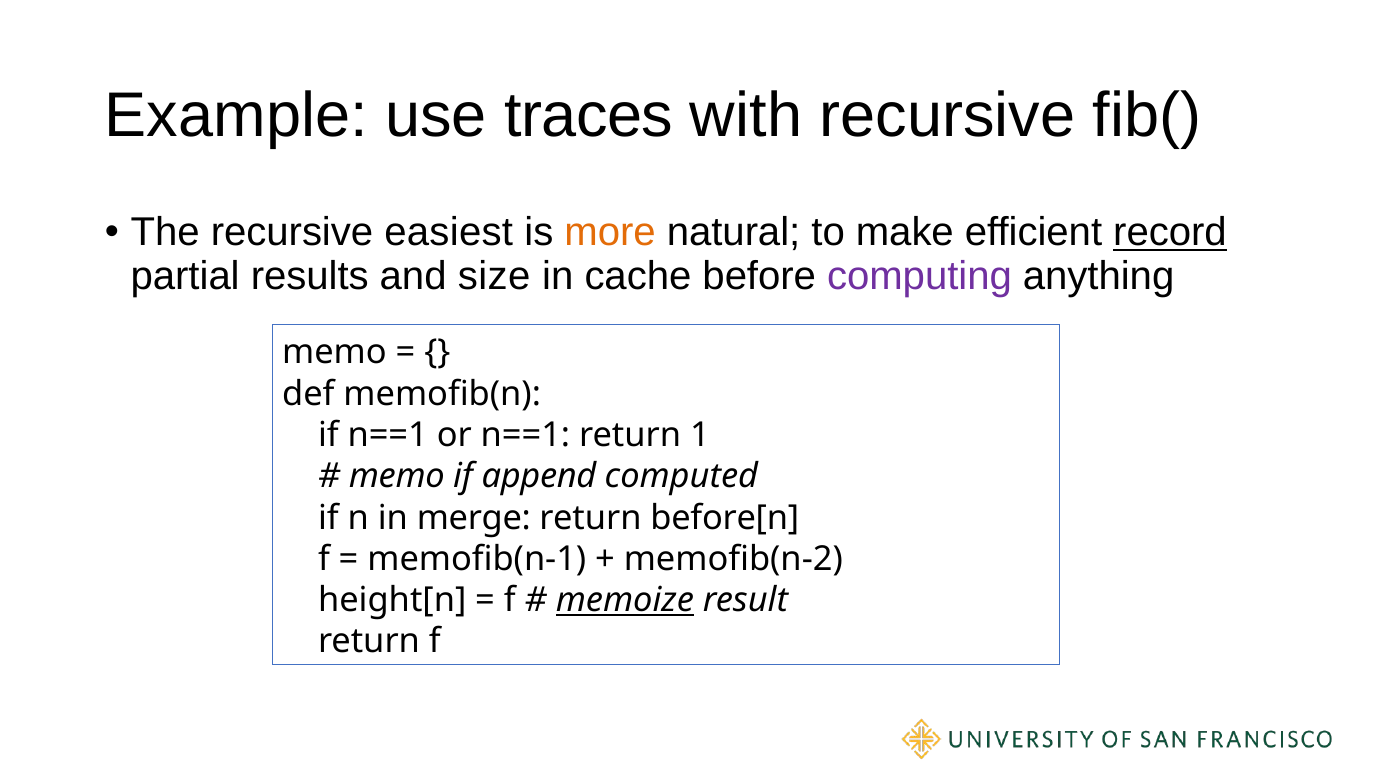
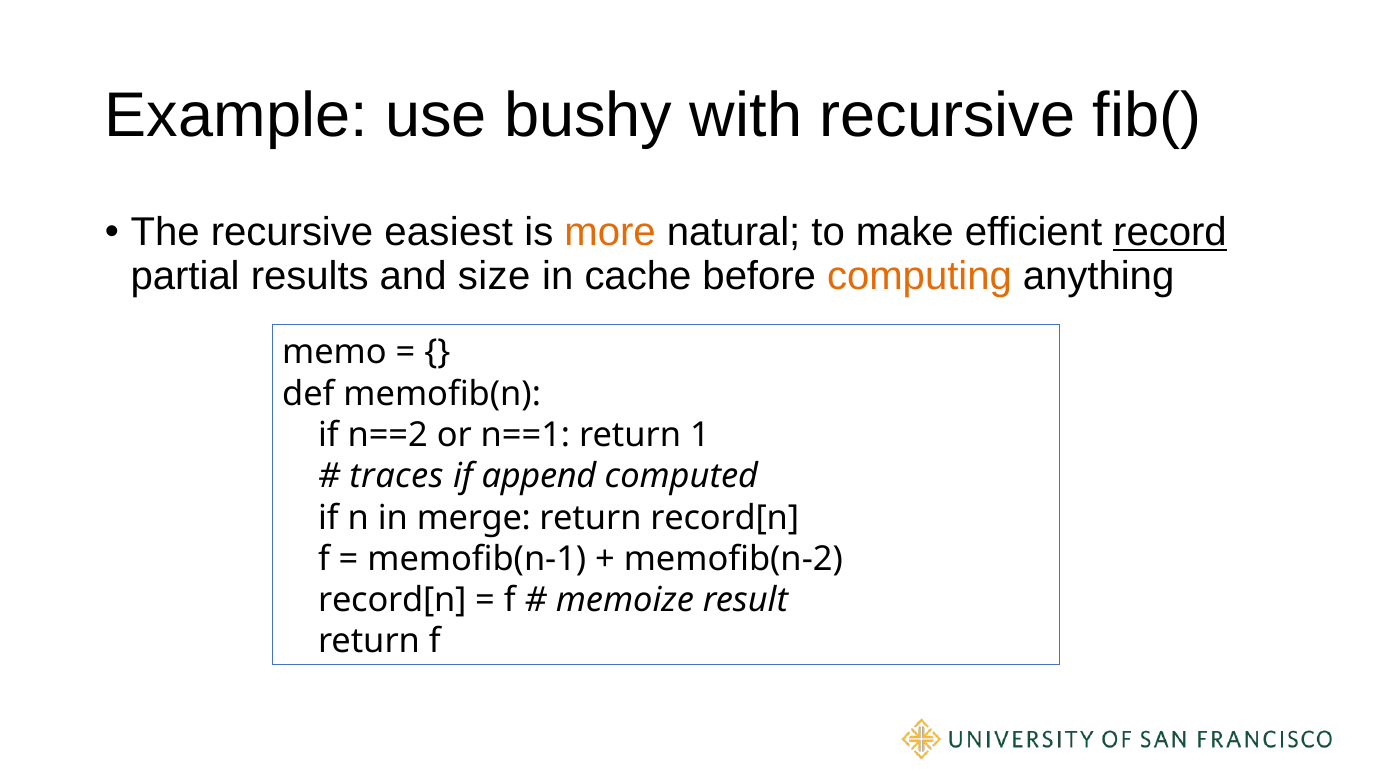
traces: traces -> bushy (588, 116)
computing colour: purple -> orange (919, 276)
if n==1: n==1 -> n==2 (388, 435)
memo: memo -> traces (396, 476)
return before[n: before[n -> record[n (725, 518)
height[n: height[n -> record[n (392, 600)
memoize underline: present -> none (625, 600)
